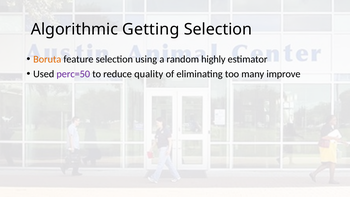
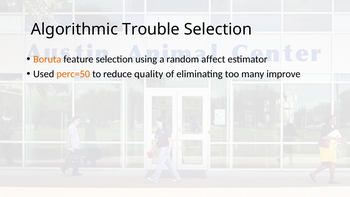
Getting: Getting -> Trouble (151, 29)
highly: highly -> affect (213, 59)
perc=50 colour: purple -> orange (73, 74)
